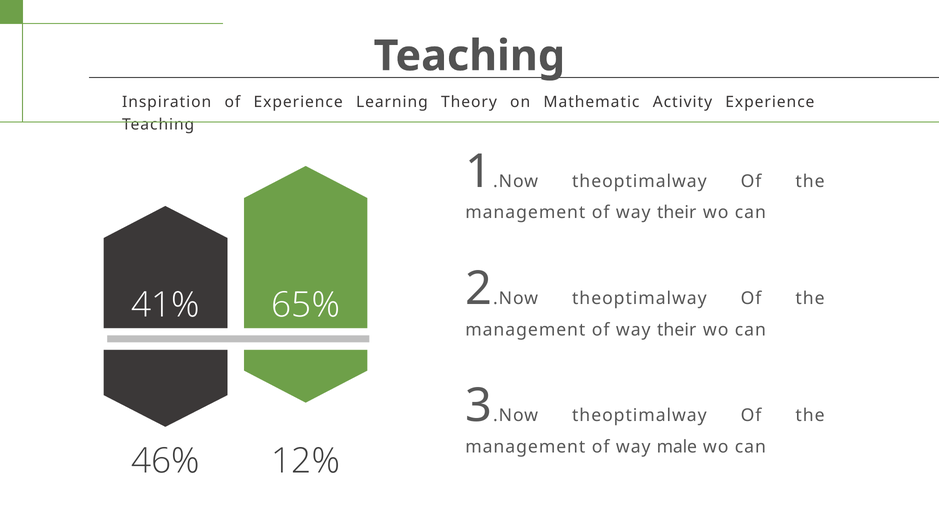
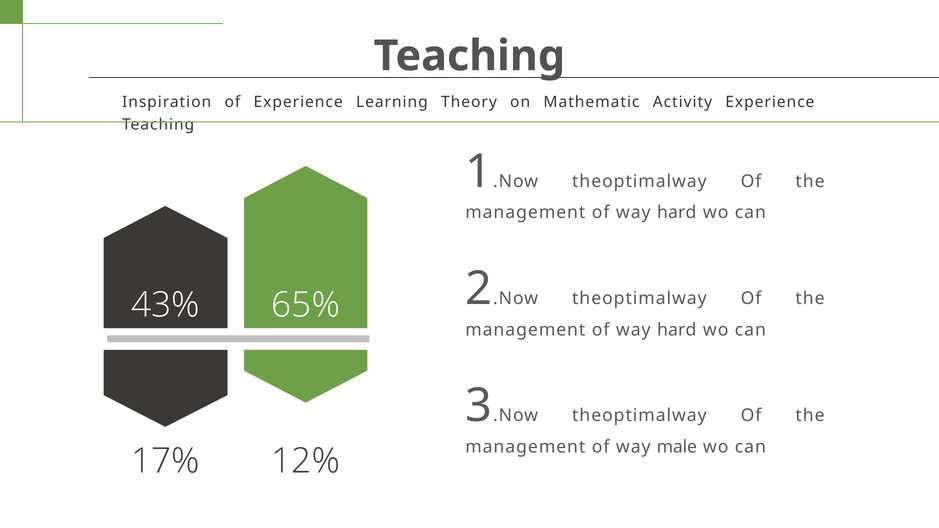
their: their -> hard (677, 213)
41%: 41% -> 43% (166, 305)
their: their -> hard (677, 330)
46%: 46% -> 17% (166, 461)
